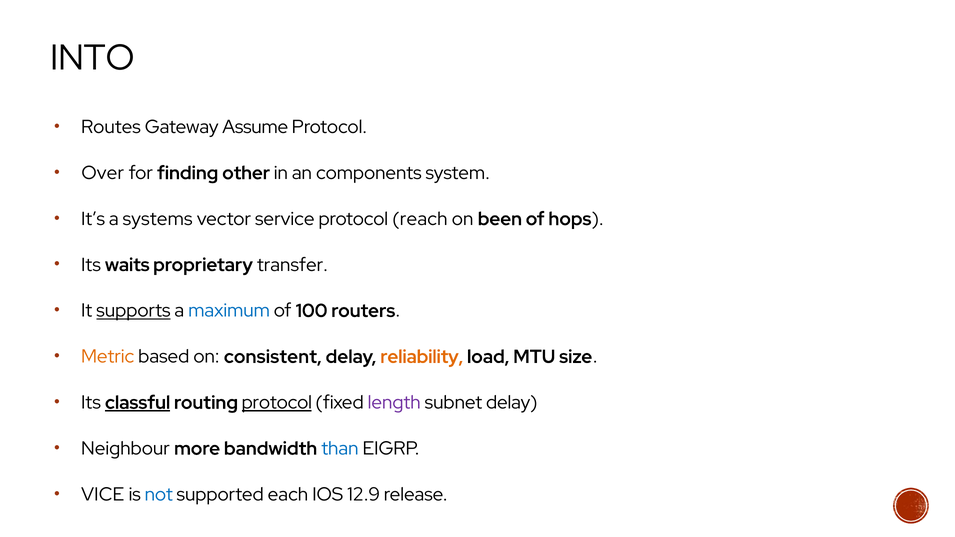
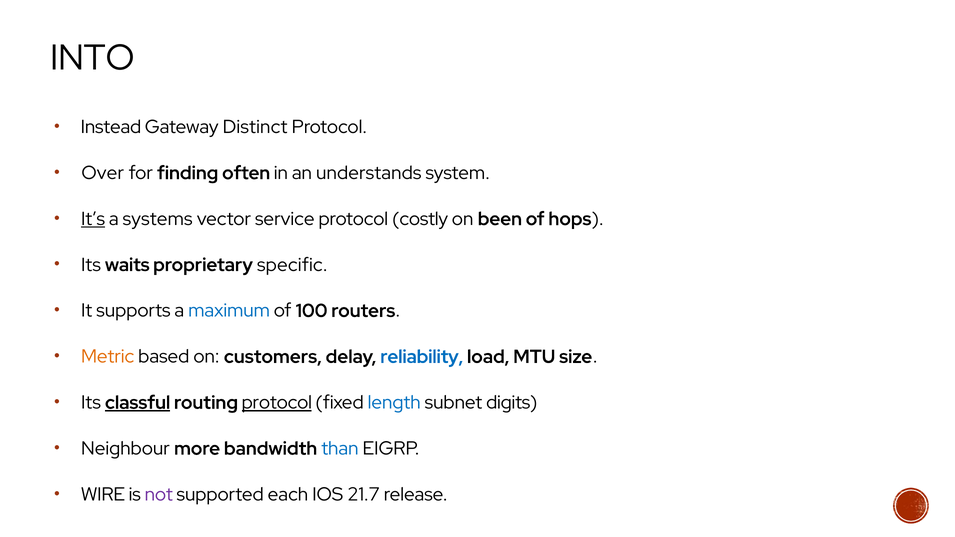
Routes: Routes -> Instead (111, 127)
Assume: Assume -> Distinct (255, 127)
other: other -> often (246, 173)
components: components -> understands (369, 173)
It’s underline: none -> present (93, 219)
reach: reach -> costly (420, 219)
transfer: transfer -> specific (292, 265)
supports underline: present -> none (133, 311)
consistent: consistent -> customers (273, 357)
reliability colour: orange -> blue (422, 357)
length colour: purple -> blue (394, 403)
subnet delay: delay -> digits (512, 403)
VICE: VICE -> WIRE (103, 495)
not colour: blue -> purple (159, 495)
12.9: 12.9 -> 21.7 (364, 495)
